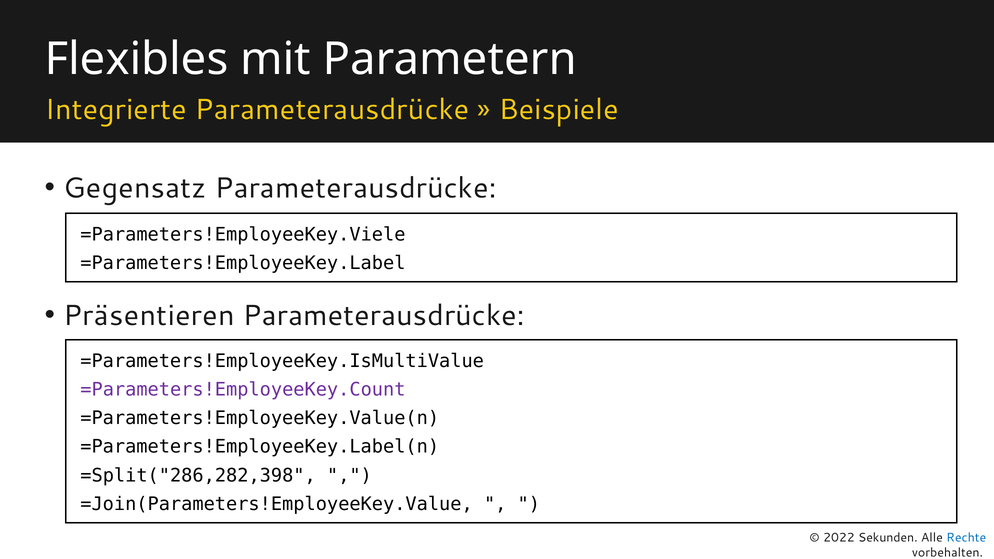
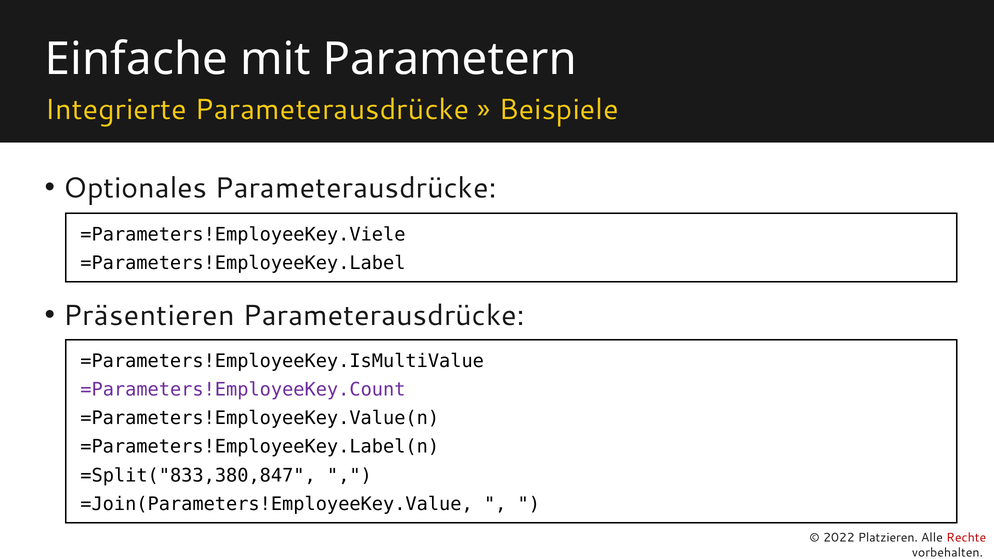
Flexibles: Flexibles -> Einfache (136, 59)
Gegensatz: Gegensatz -> Optionales (135, 188)
=Split("286,282,398: =Split("286,282,398 -> =Split("833,380,847 (198, 475)
Sekunden: Sekunden -> Platzieren (888, 538)
Rechte colour: blue -> red (966, 538)
